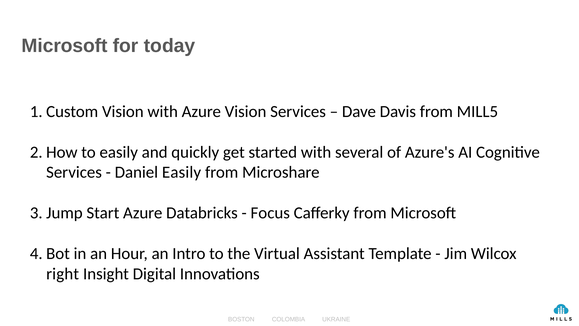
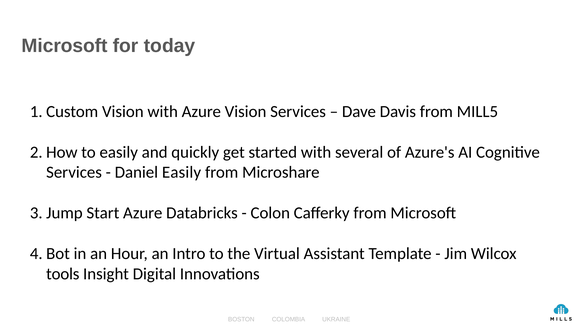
Focus: Focus -> Colon (270, 213)
right: right -> tools (63, 274)
